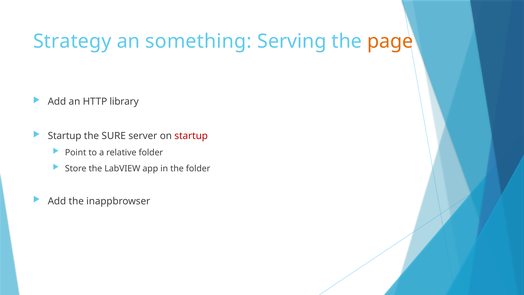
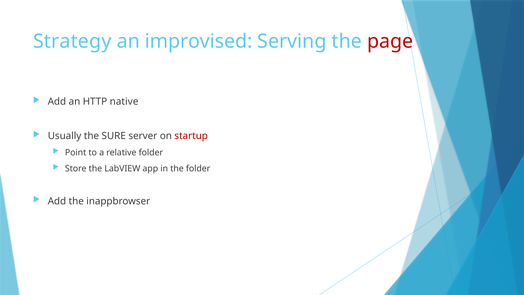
something: something -> improvised (199, 41)
page colour: orange -> red (390, 41)
library: library -> native (124, 101)
Startup: Startup -> Usually (65, 136)
